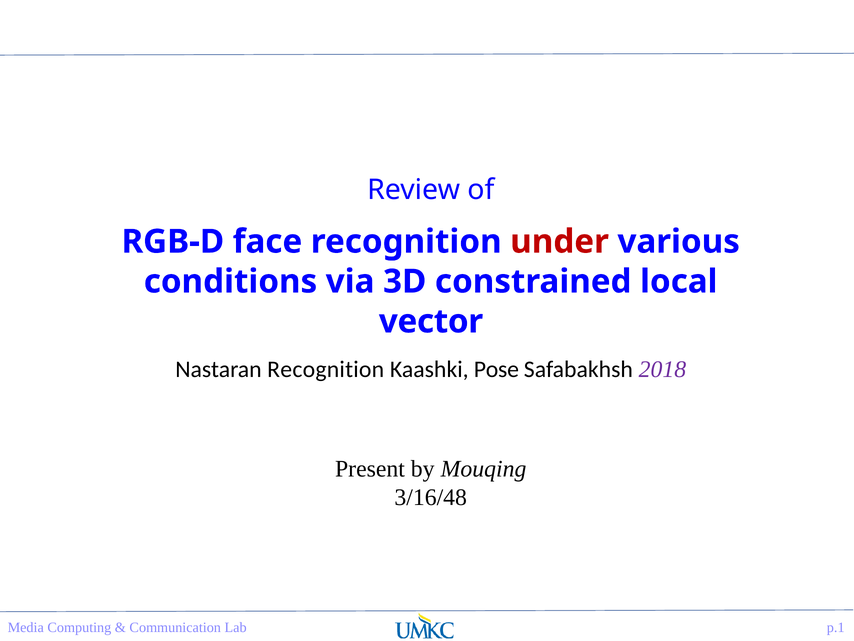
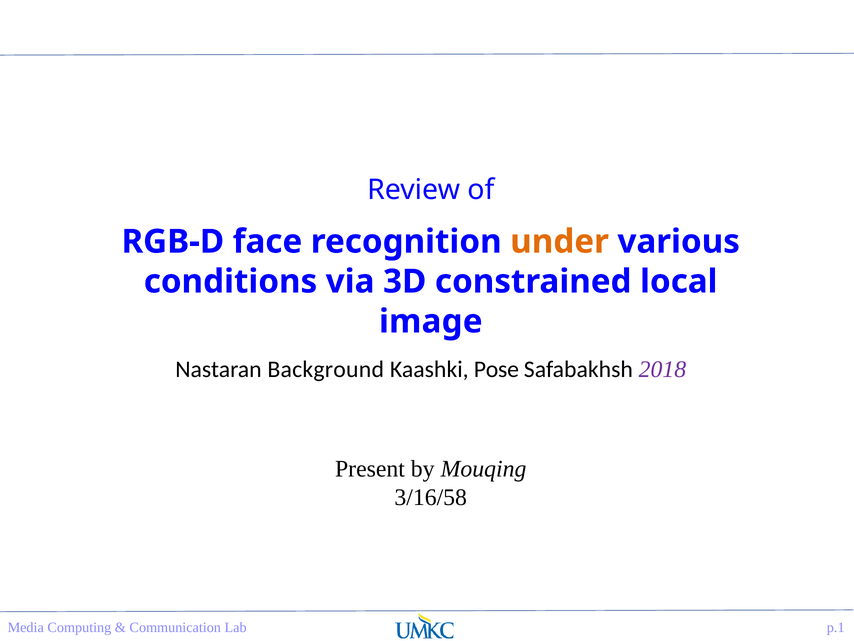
under colour: red -> orange (560, 241)
vector: vector -> image (431, 321)
Nastaran Recognition: Recognition -> Background (326, 369)
3/16/48: 3/16/48 -> 3/16/58 (431, 497)
